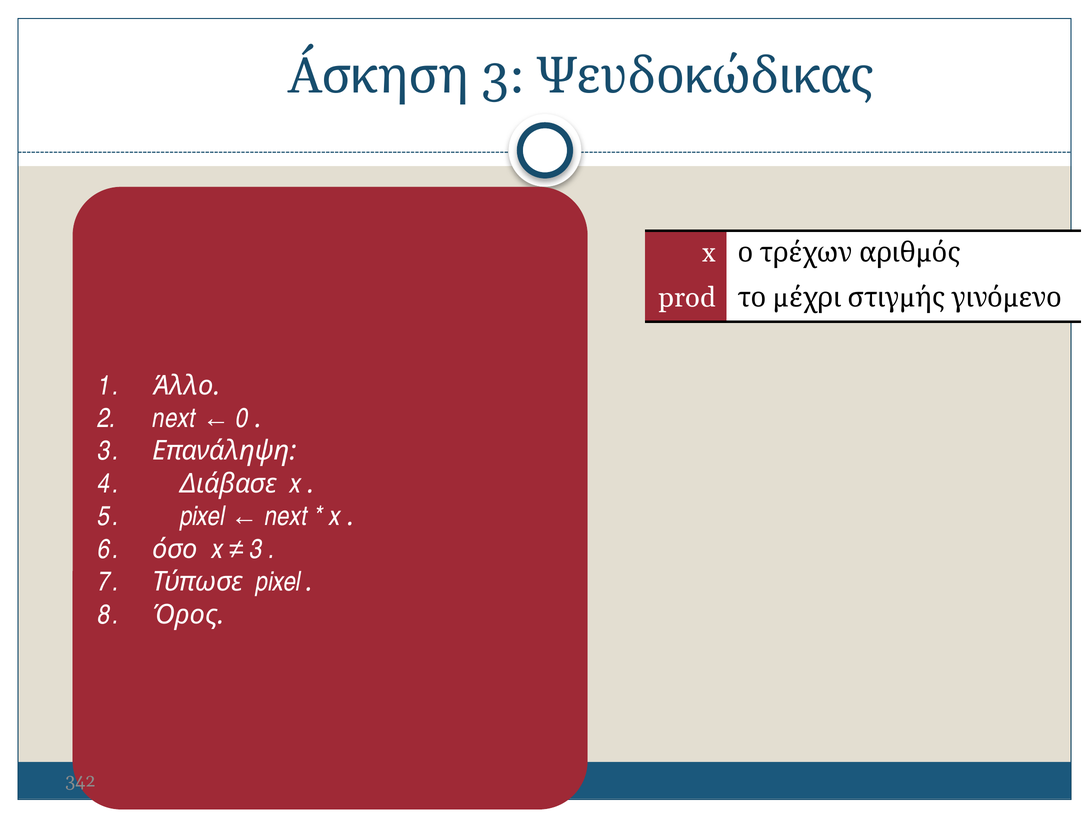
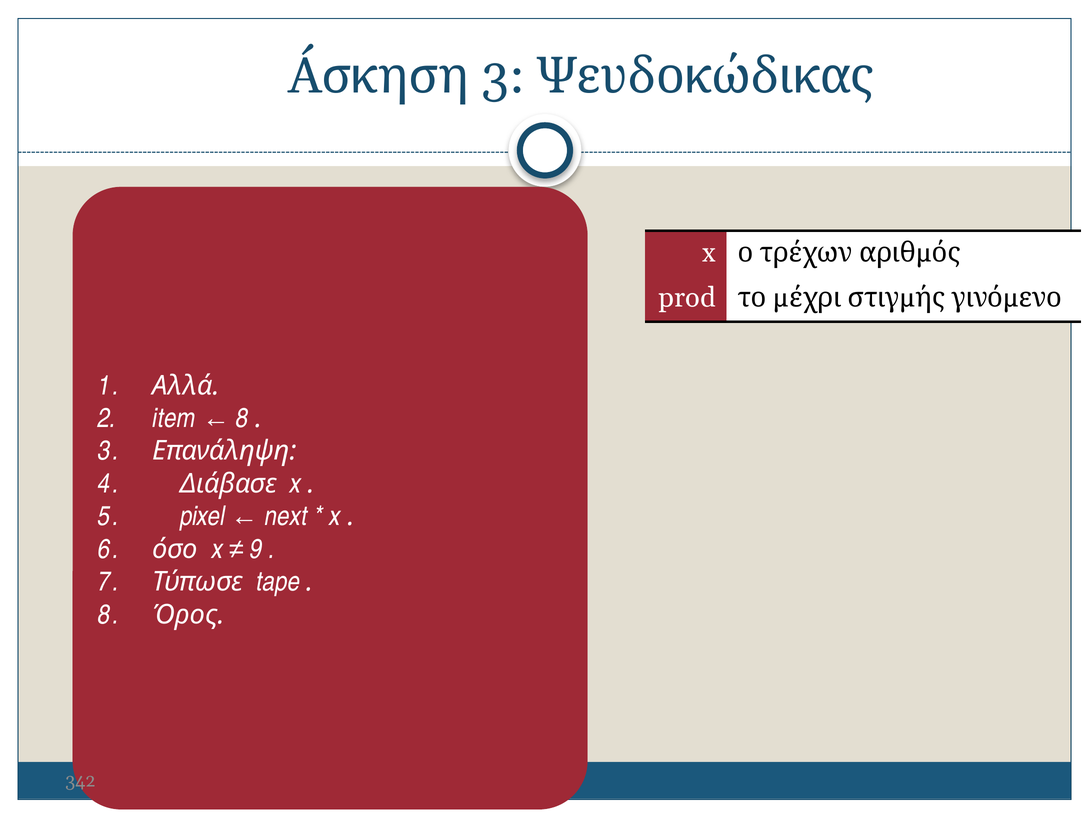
Άλλο: Άλλο -> Αλλά (186, 385)
next: next -> item (174, 418)
0: 0 -> 8 (242, 418)
3: 3 -> 9 (256, 549)
Τύπωσε pixel: pixel -> tape (278, 581)
